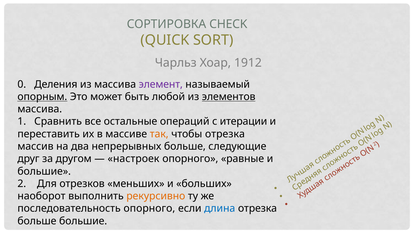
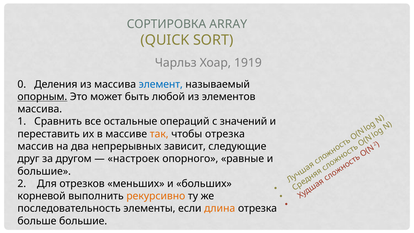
CHECK: CHECK -> ARRAY (228, 24)
1912: 1912 -> 1919 (248, 63)
элемент colour: purple -> blue (161, 84)
элементов underline: present -> none (229, 97)
итерации: итерации -> значений (244, 122)
непрерывных больше: больше -> зависит (185, 146)
наоборот: наоборот -> корневой (42, 196)
последовательность опорного: опорного -> элементы (149, 208)
длина colour: blue -> orange (220, 208)
